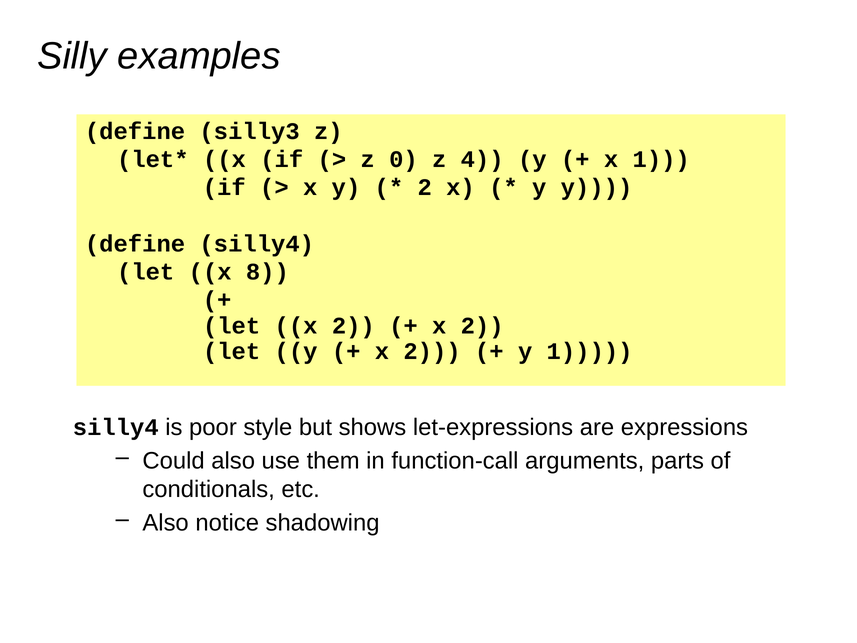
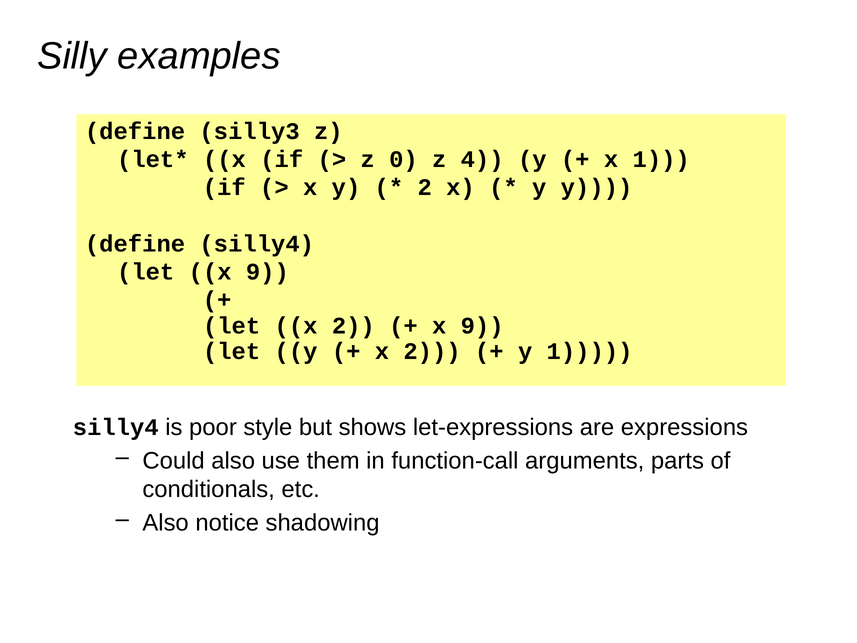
let x 8: 8 -> 9 (267, 272)
2: 2 -> 9 (482, 326)
